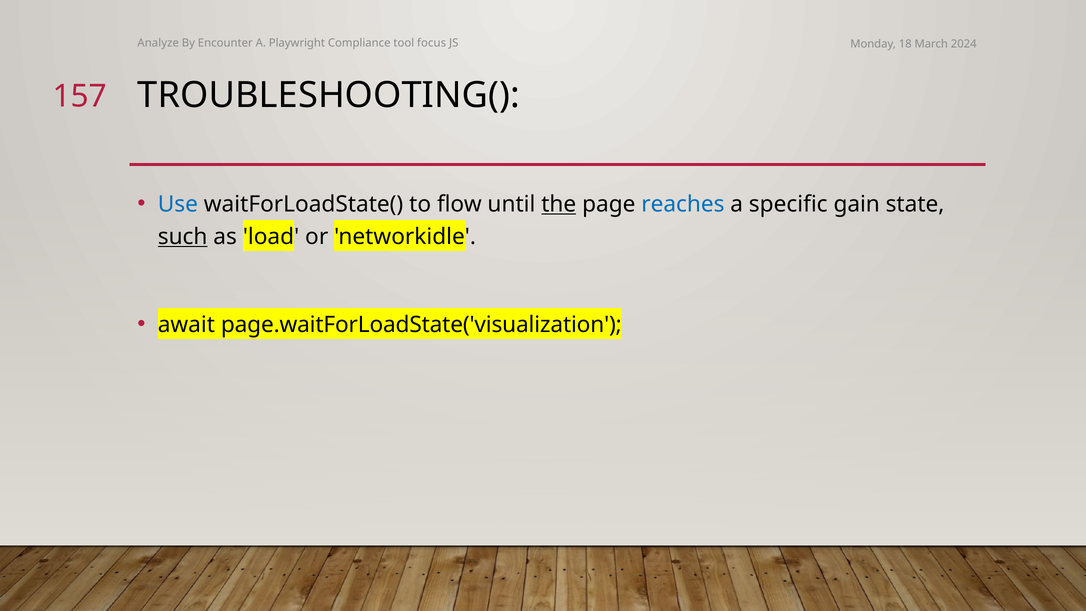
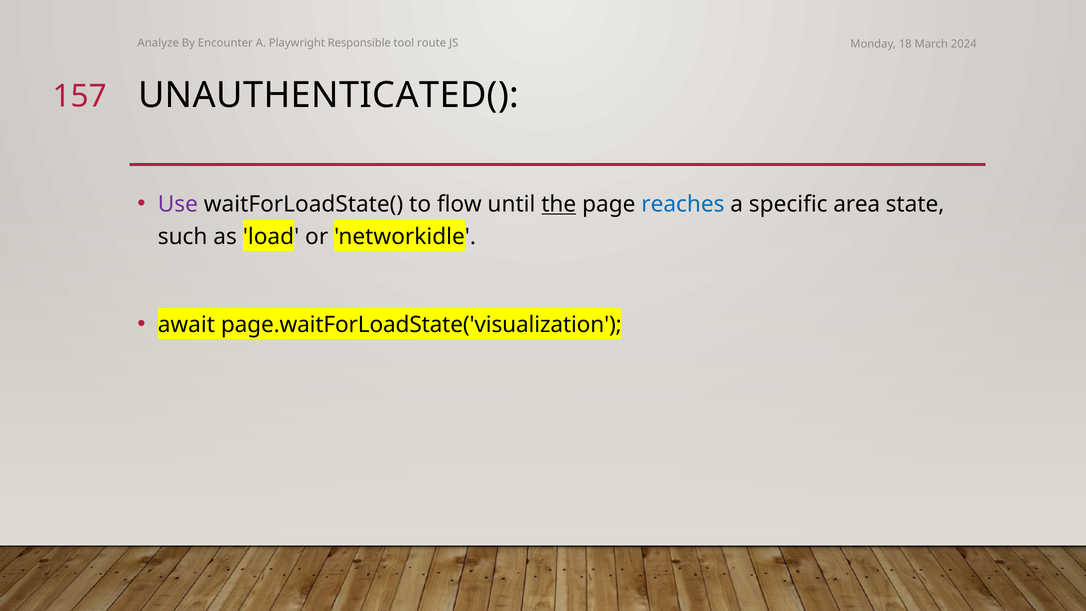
Compliance: Compliance -> Responsible (359, 43)
focus: focus -> route (432, 43)
TROUBLESHOOTING(: TROUBLESHOOTING( -> UNAUTHENTICATED( (329, 95)
Use colour: blue -> purple (178, 204)
gain: gain -> area (857, 204)
such underline: present -> none (183, 237)
